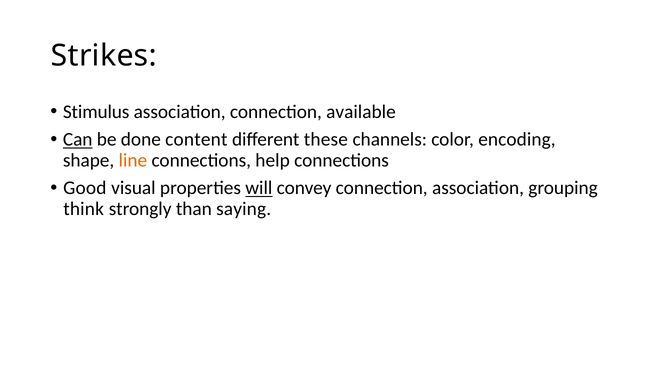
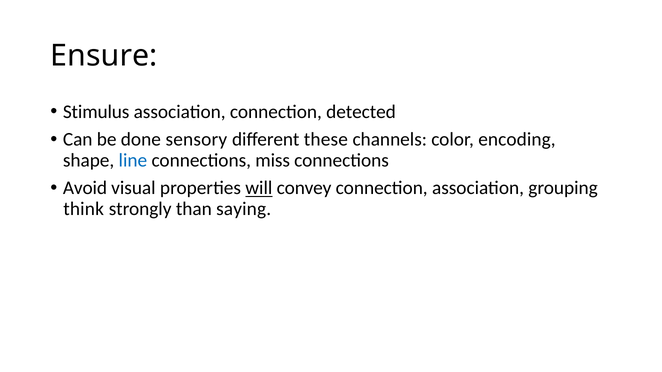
Strikes: Strikes -> Ensure (104, 56)
available: available -> detected (361, 112)
Can underline: present -> none (78, 140)
content: content -> sensory (196, 140)
line colour: orange -> blue (133, 161)
help: help -> miss (273, 161)
Good: Good -> Avoid (85, 188)
